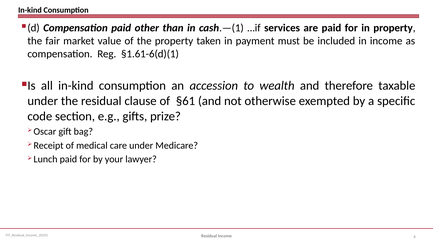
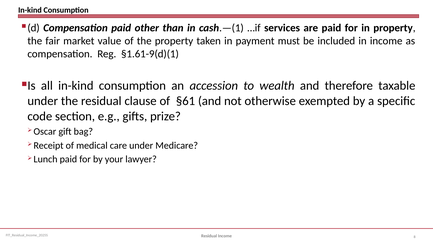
§1.61-6(d)(1: §1.61-6(d)(1 -> §1.61-9(d)(1 (150, 54)
